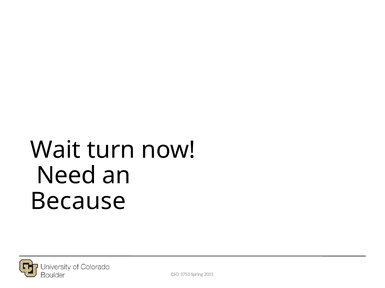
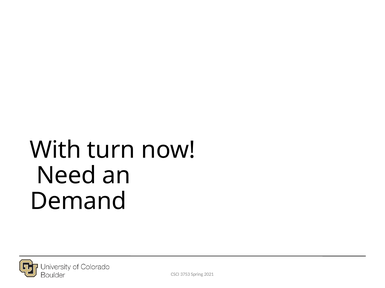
Wait: Wait -> With (55, 150)
Because: Because -> Demand (78, 202)
